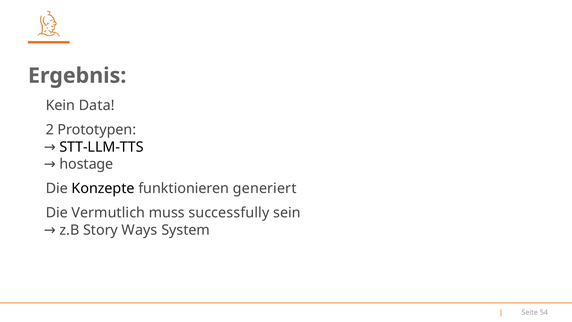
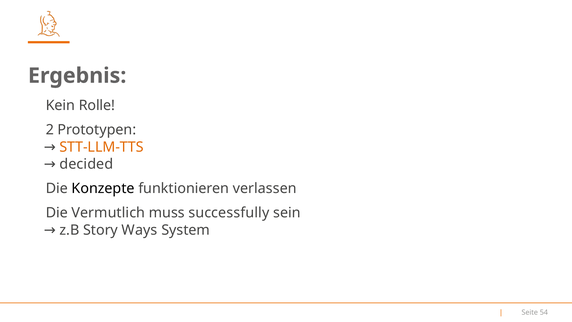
Data: Data -> Rolle (97, 105)
STT-LLM-TTS colour: black -> orange (102, 147)
hostage: hostage -> decided (86, 164)
generiert: generiert -> verlassen (265, 188)
